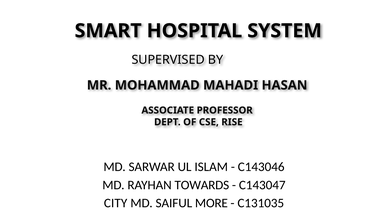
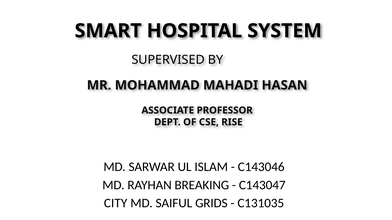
TOWARDS: TOWARDS -> BREAKING (202, 185)
MORE: MORE -> GRIDS (211, 204)
